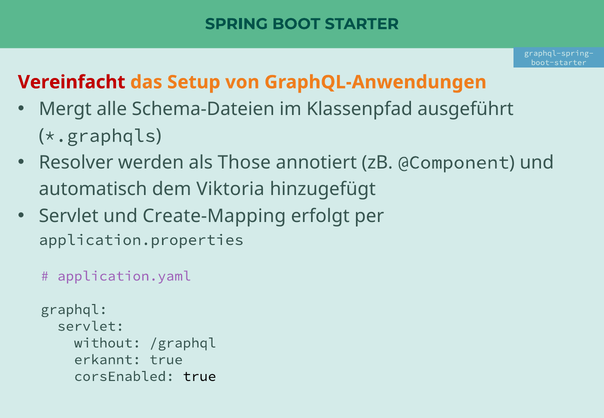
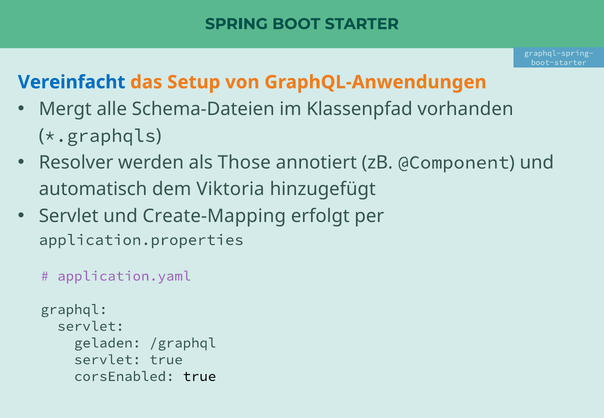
Vereinfacht colour: red -> blue (72, 82)
ausgeführt: ausgeführt -> vorhanden (465, 109)
without: without -> geladen (108, 343)
erkannt: erkannt -> servlet (108, 360)
